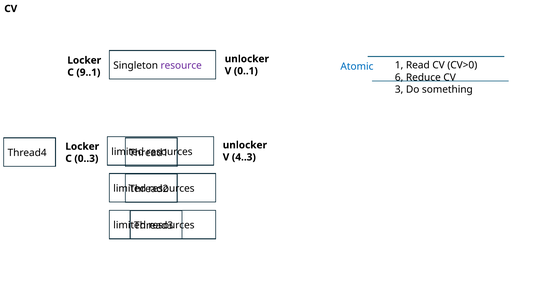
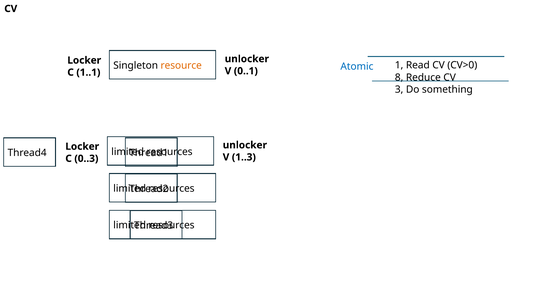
resource colour: purple -> orange (181, 66)
9..1: 9..1 -> 1..1 (88, 72)
6: 6 -> 8 (399, 77)
4..3: 4..3 -> 1..3 (244, 157)
